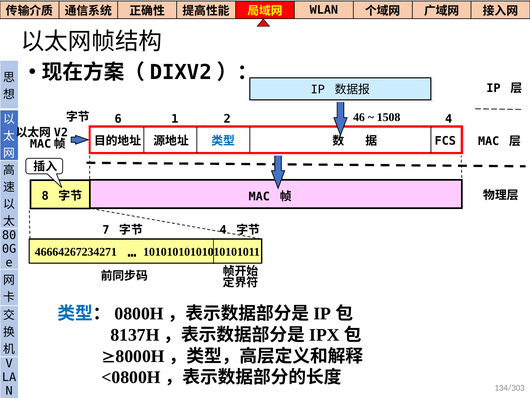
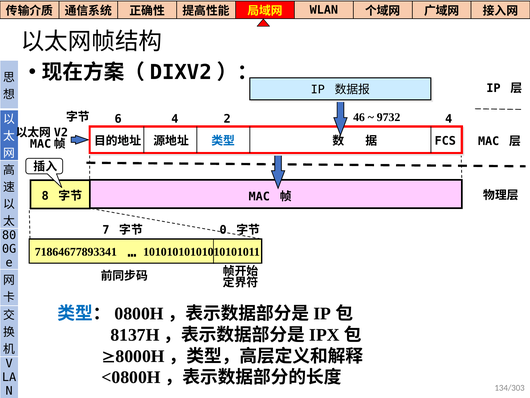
1508: 1508 -> 9732 (389, 117)
6 1: 1 -> 4 (175, 119)
4: 4 -> 0 (223, 230)
46664267234271: 46664267234271 -> 71864677893341 (76, 252)
